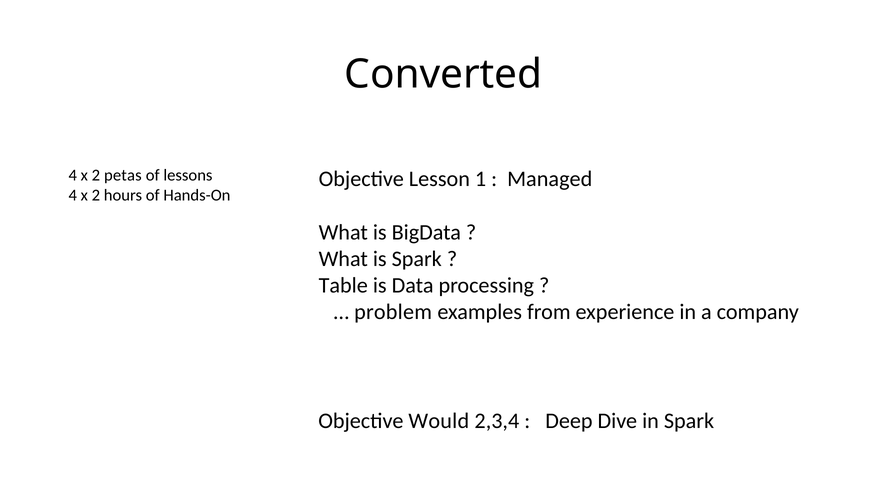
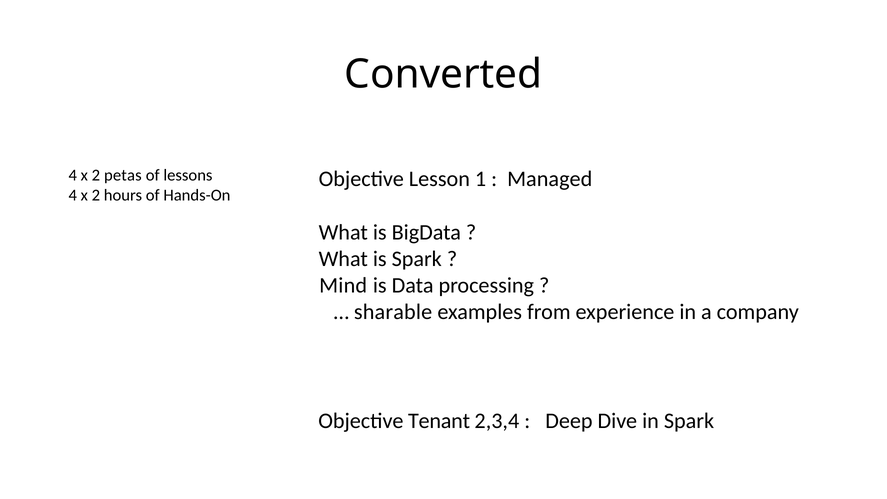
Table: Table -> Mind (343, 285)
problem: problem -> sharable (393, 312)
Would: Would -> Tenant (439, 421)
